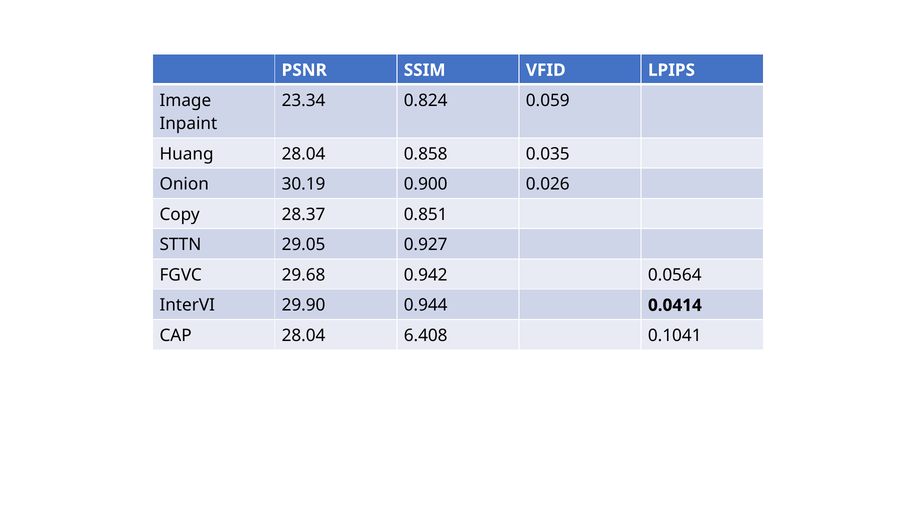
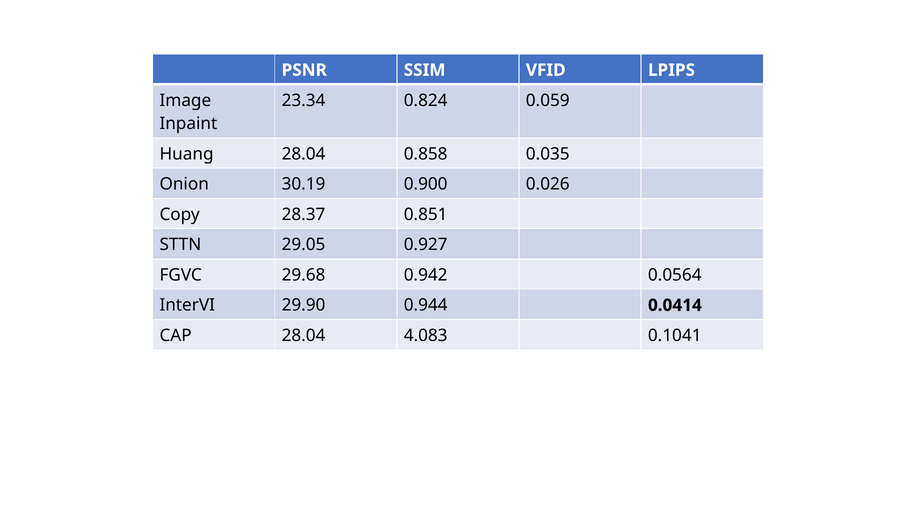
6.408: 6.408 -> 4.083 (426, 336)
